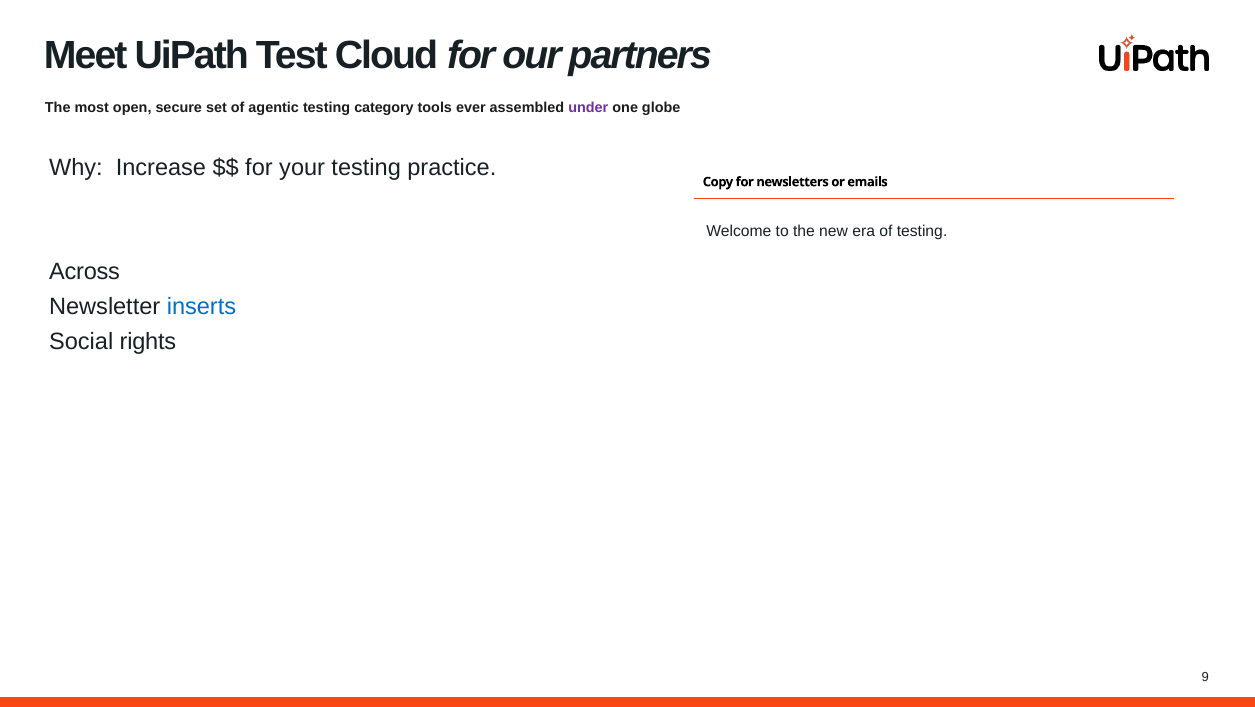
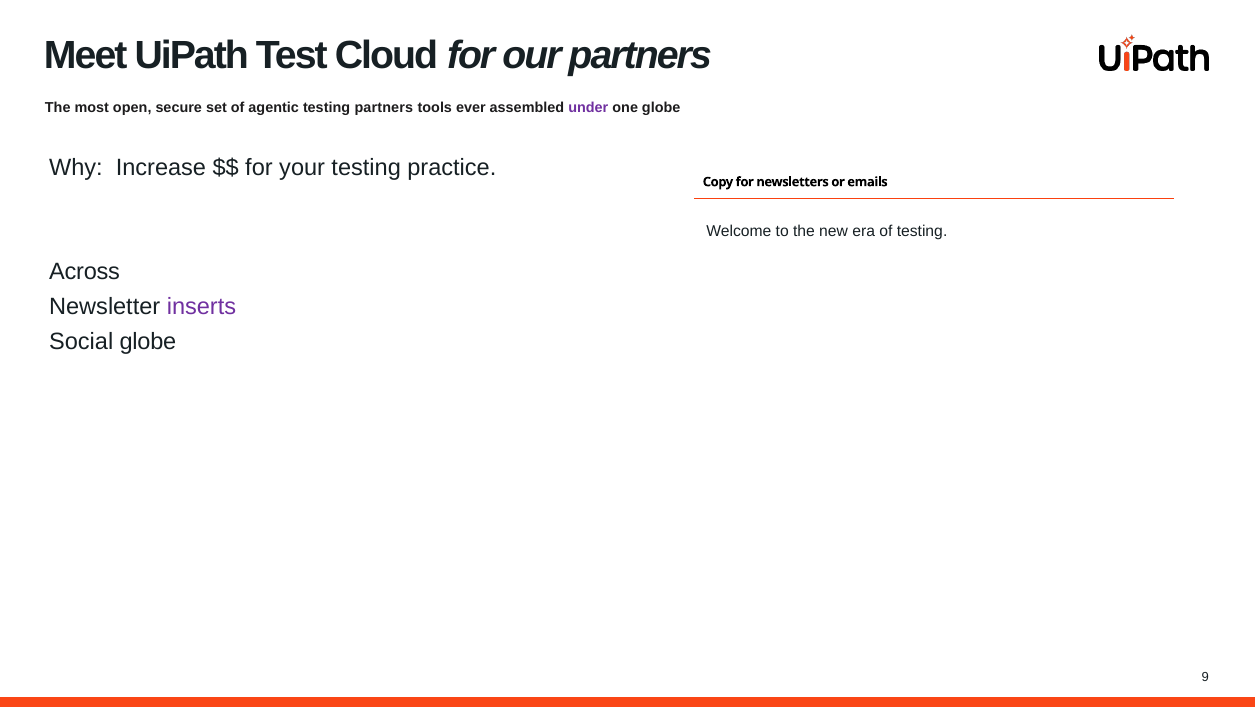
testing category: category -> partners (384, 108)
inserts colour: blue -> purple (201, 307)
Social rights: rights -> globe (148, 341)
